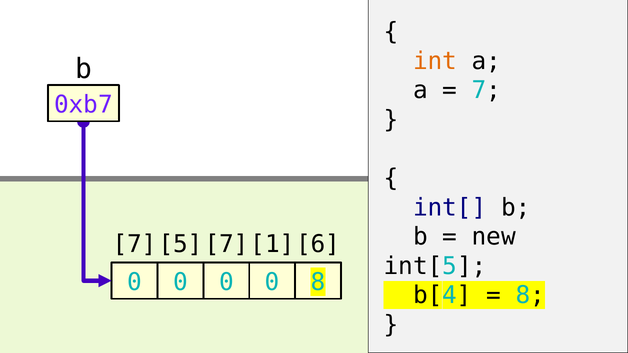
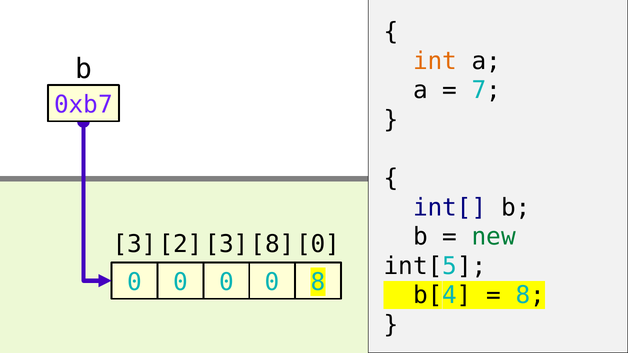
new colour: black -> green (494, 237)
7: 7 -> 3 (135, 244)
5: 5 -> 2 (181, 244)
7: 7 -> 3 (227, 244)
1: 1 -> 8 (272, 244)
6: 6 -> 0 (318, 244)
